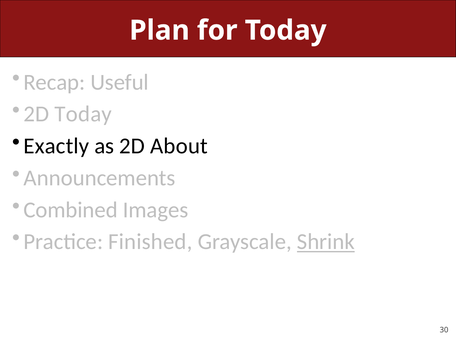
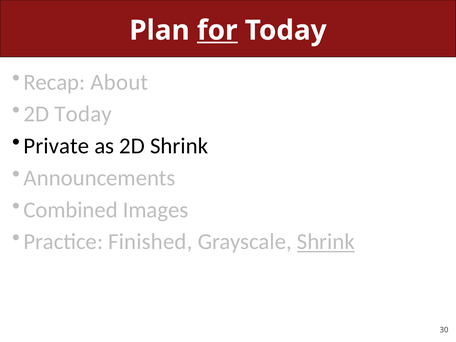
for underline: none -> present (217, 30)
Useful: Useful -> About (119, 82)
Exactly: Exactly -> Private (56, 146)
2D About: About -> Shrink (179, 146)
